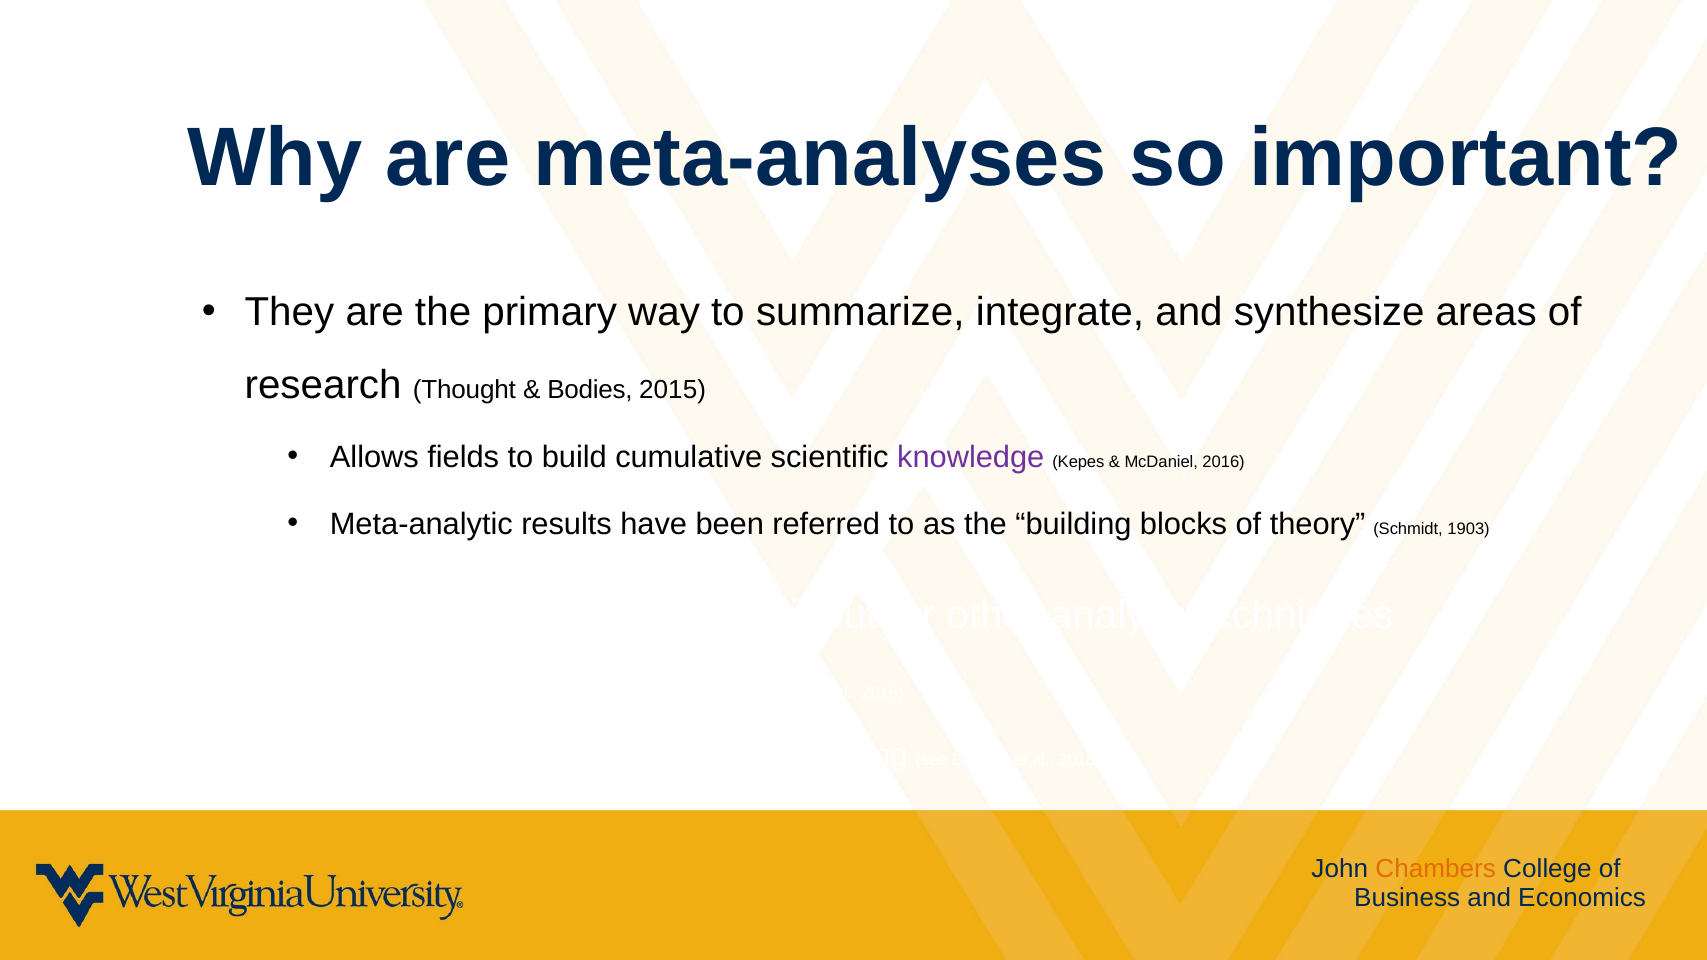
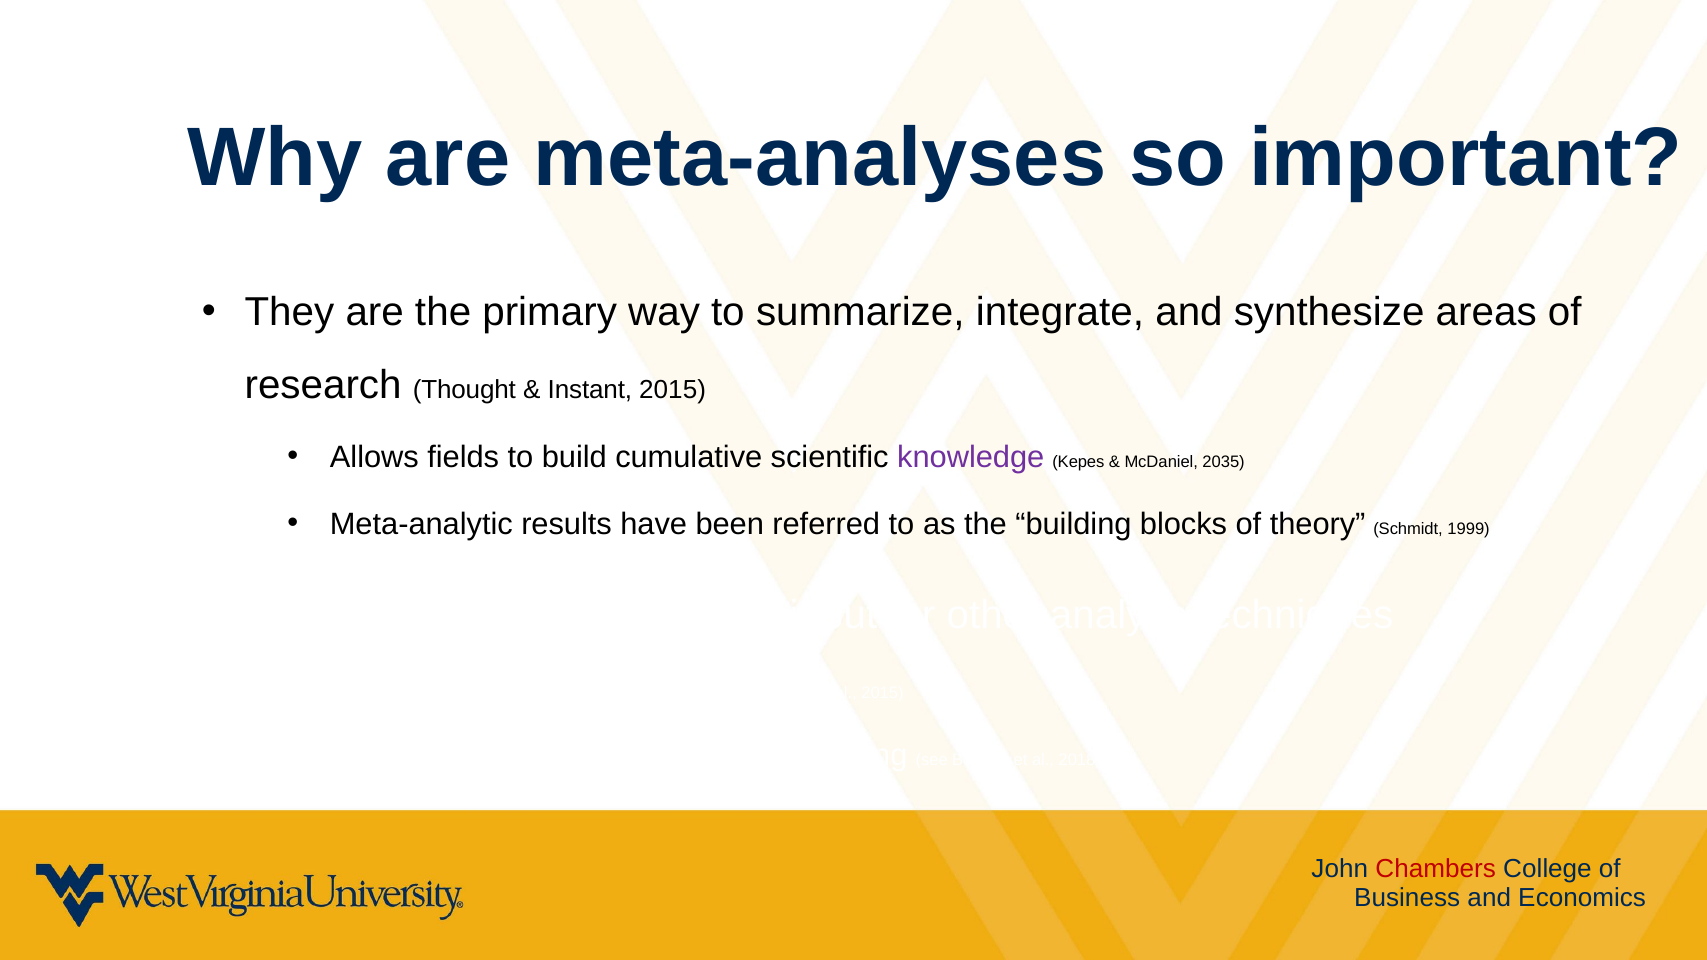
Bodies: Bodies -> Instant (590, 390)
2016: 2016 -> 2035 (1224, 462)
1903: 1903 -> 1999 (1469, 529)
Chambers colour: orange -> red (1436, 869)
